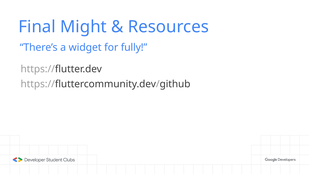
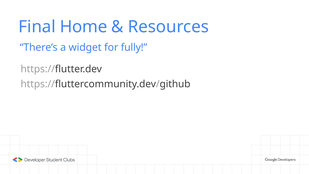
Might: Might -> Home (84, 27)
